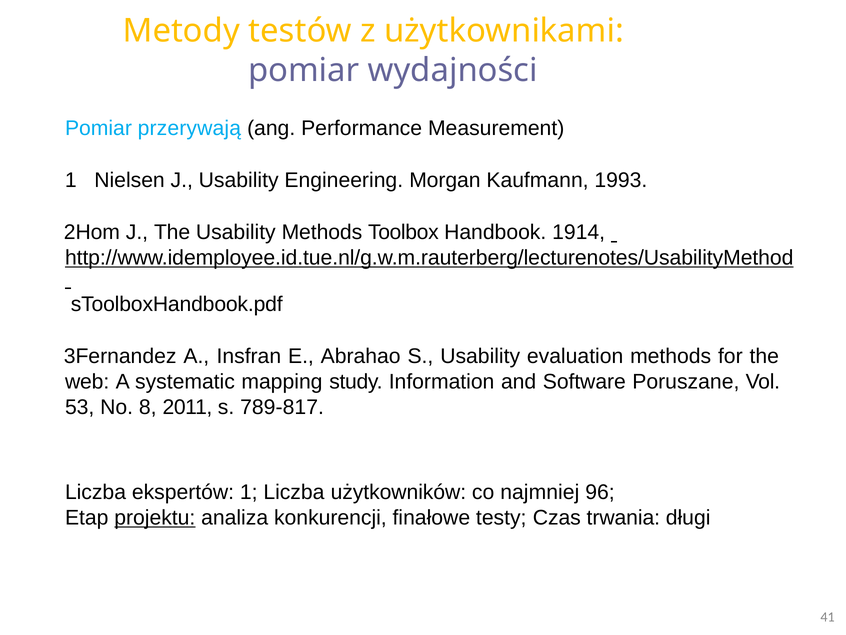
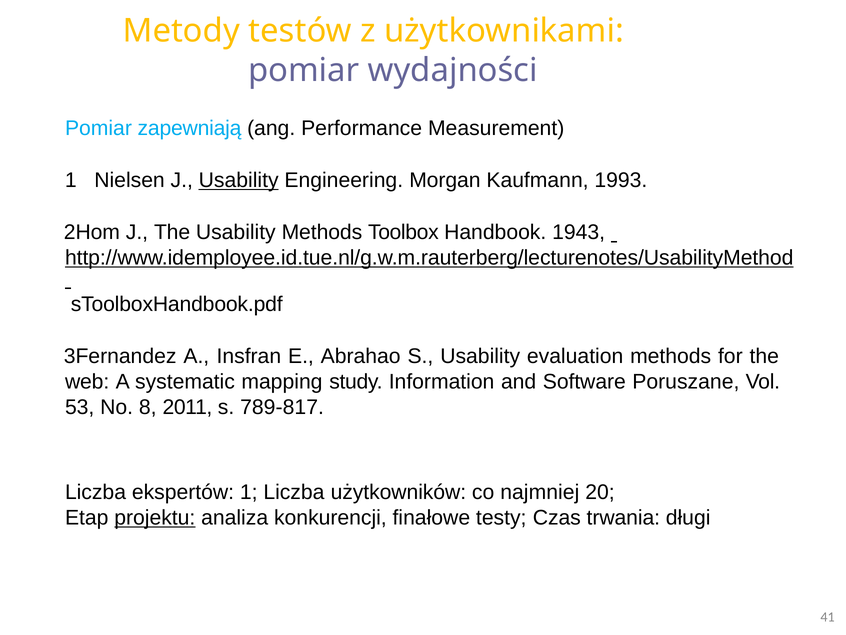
przerywają: przerywają -> zapewniają (190, 128)
Usability underline: none -> present (239, 180)
1914: 1914 -> 1943 (579, 232)
96: 96 -> 20 (600, 492)
